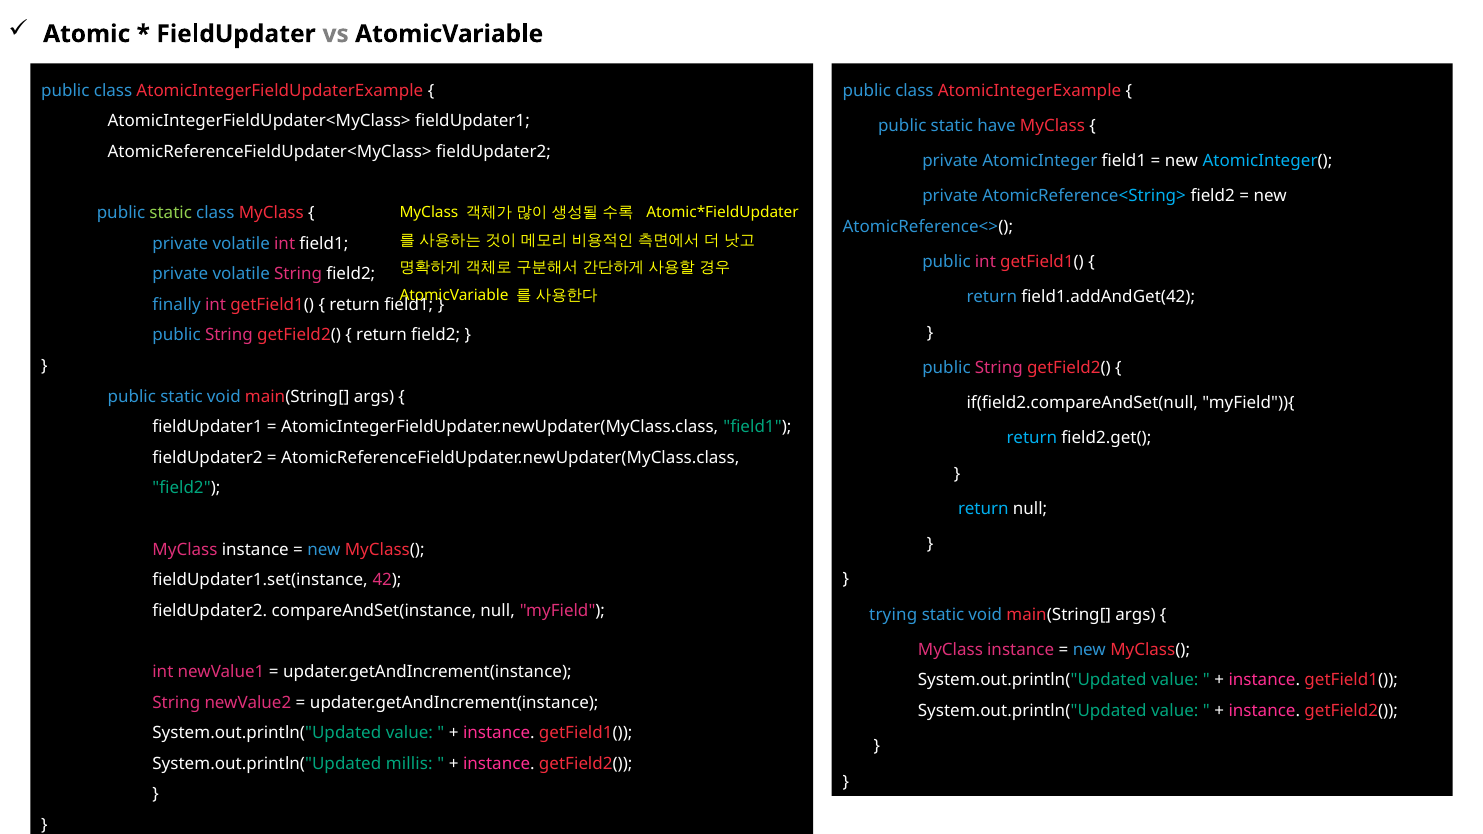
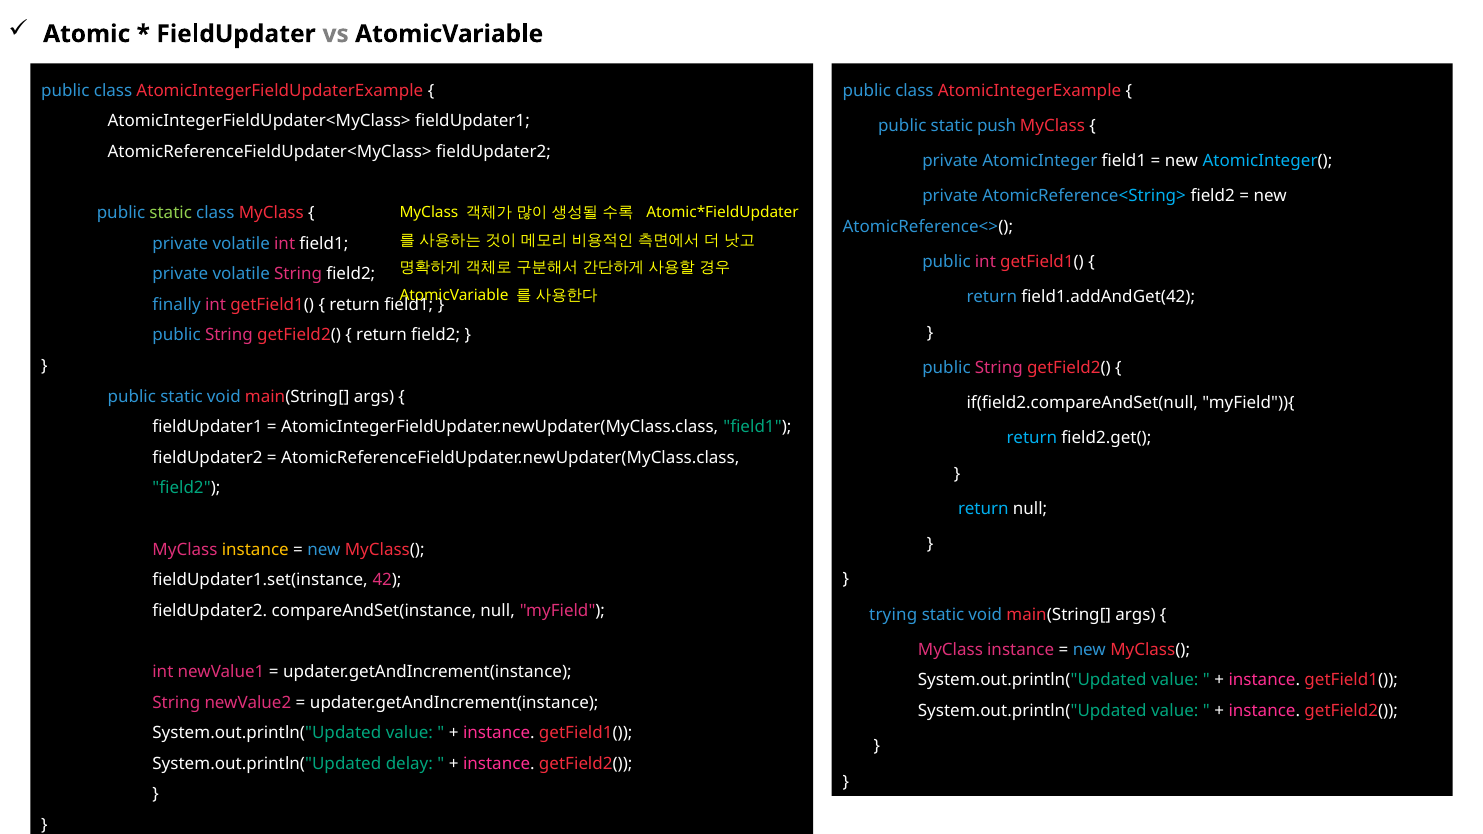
have: have -> push (997, 126)
instance colour: white -> yellow (255, 550)
millis: millis -> delay (409, 764)
